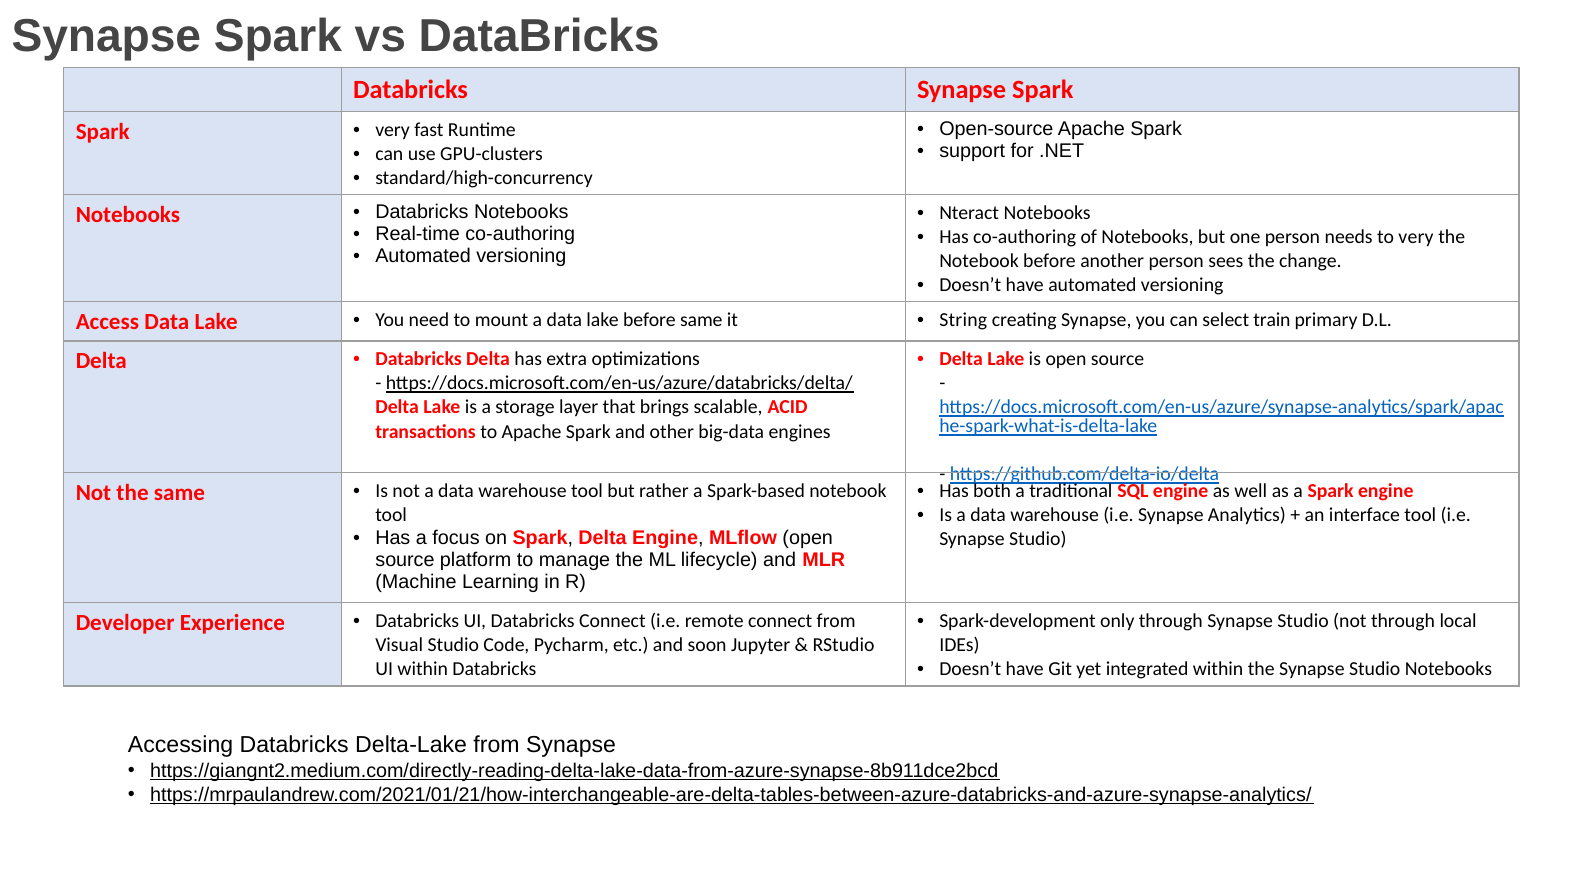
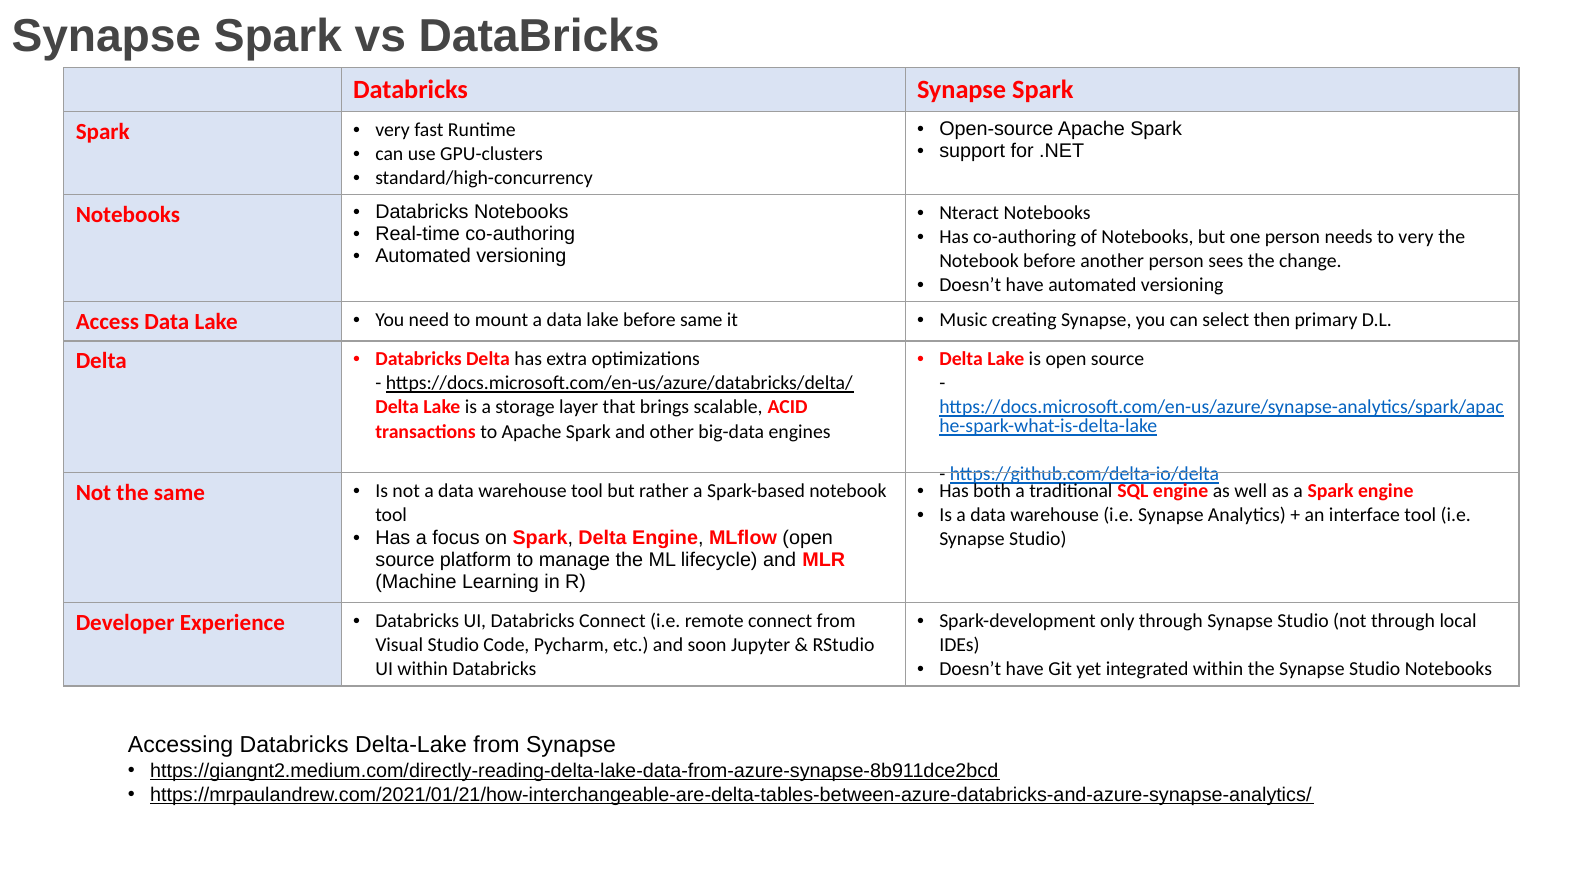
String: String -> Music (963, 320)
train: train -> then (1272, 320)
